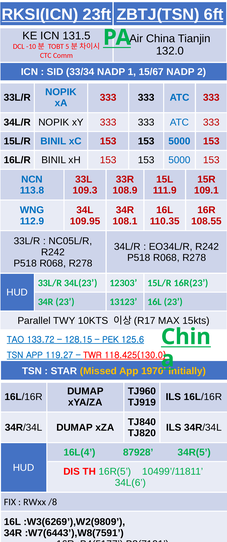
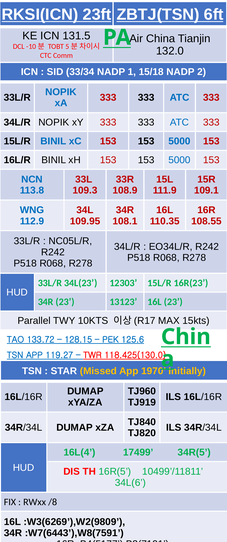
15/67: 15/67 -> 15/18 (151, 72)
87928: 87928 -> 17499 (138, 453)
